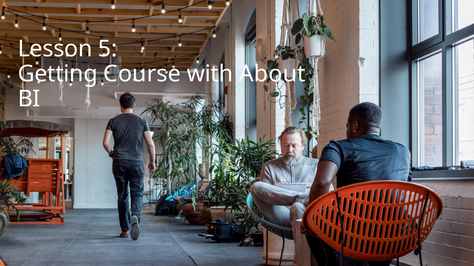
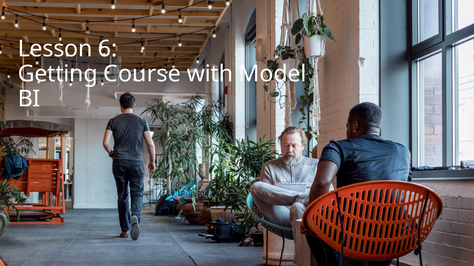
5: 5 -> 6 (108, 49)
About: About -> Model (272, 74)
